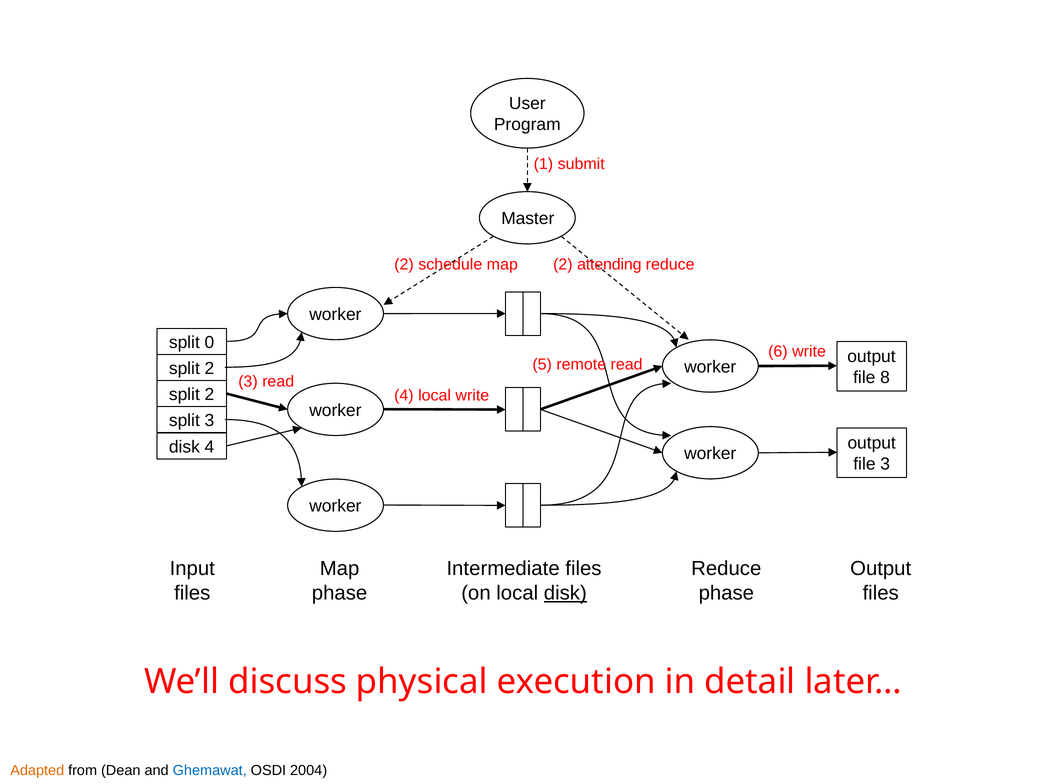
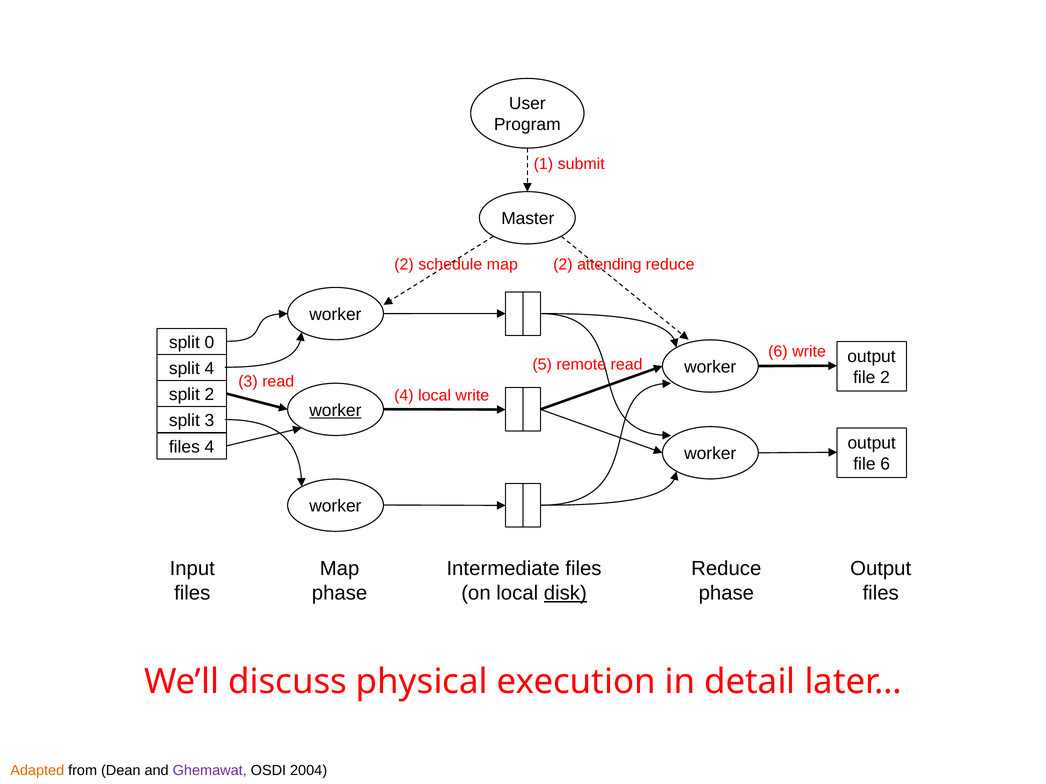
2: 2 -> 4 (209, 369)
file 8: 8 -> 2 (885, 378)
worker underline: none -> present (335, 411)
disk: disk -> files (184, 447)
file 3: 3 -> 6 (885, 464)
Ghemawat colour: blue -> purple (210, 771)
